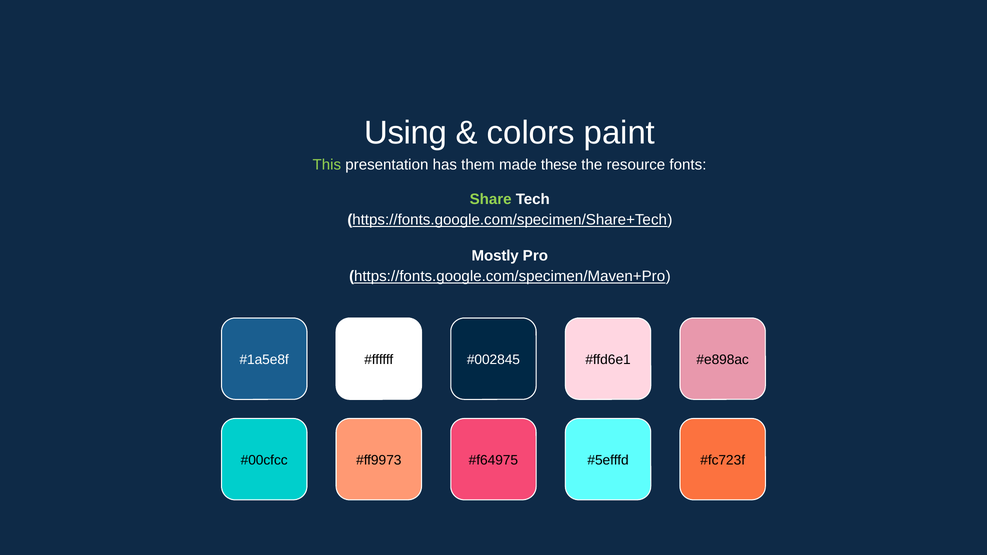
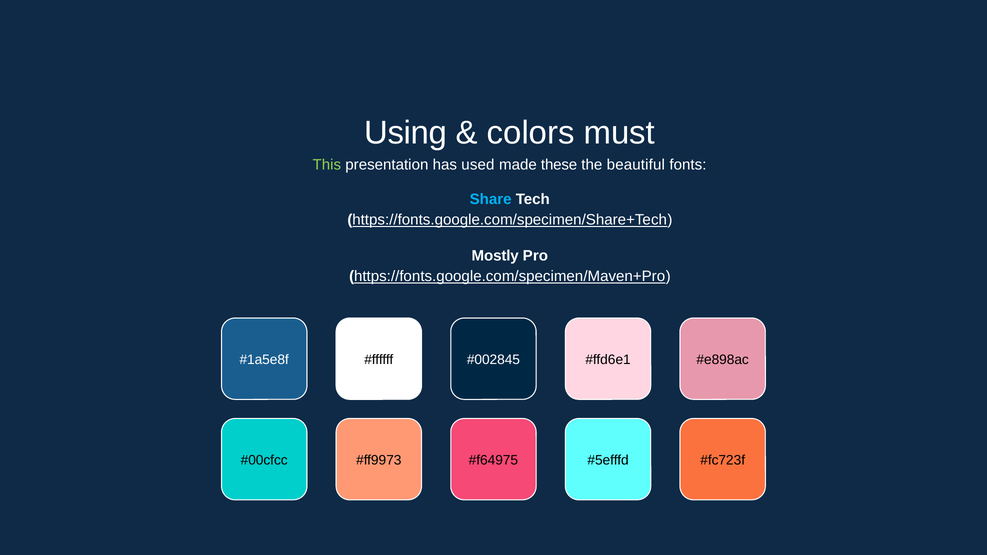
paint: paint -> must (619, 133)
them: them -> used (478, 165)
resource: resource -> beautiful (636, 165)
Share colour: light green -> light blue (491, 199)
